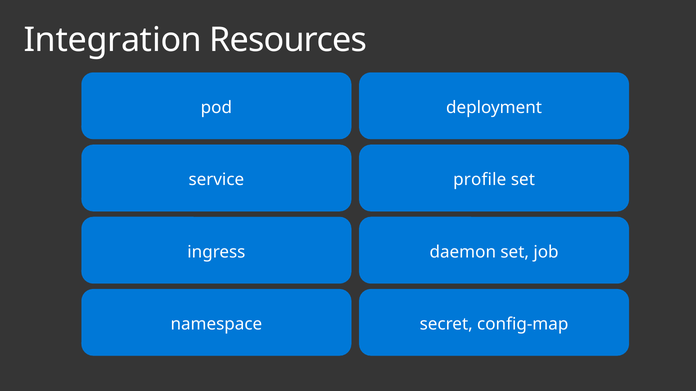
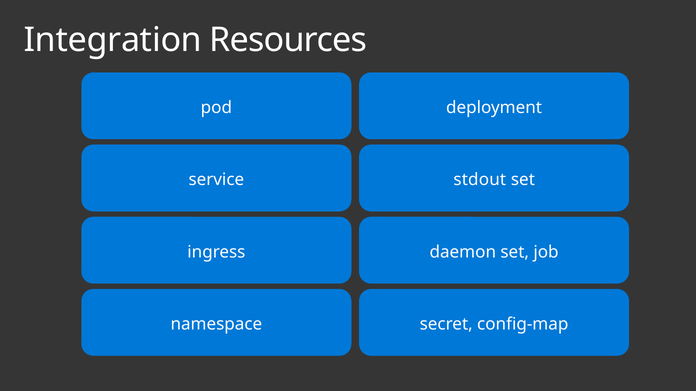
profile: profile -> stdout (480, 180)
